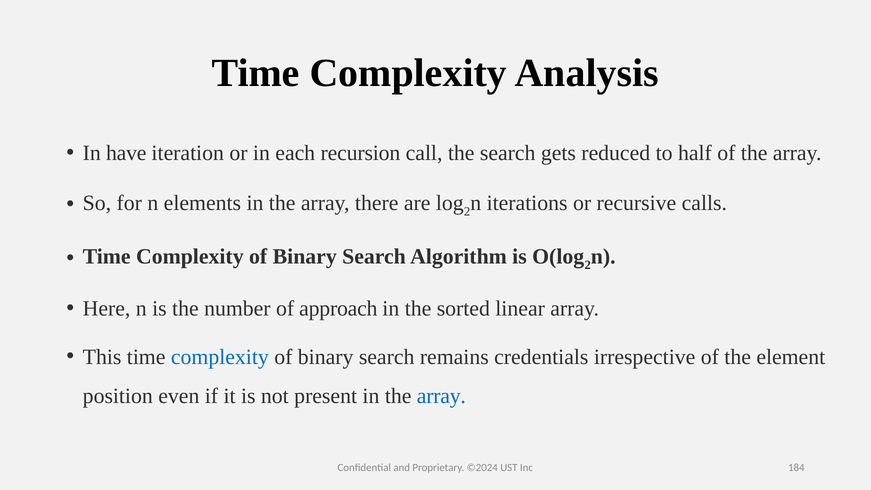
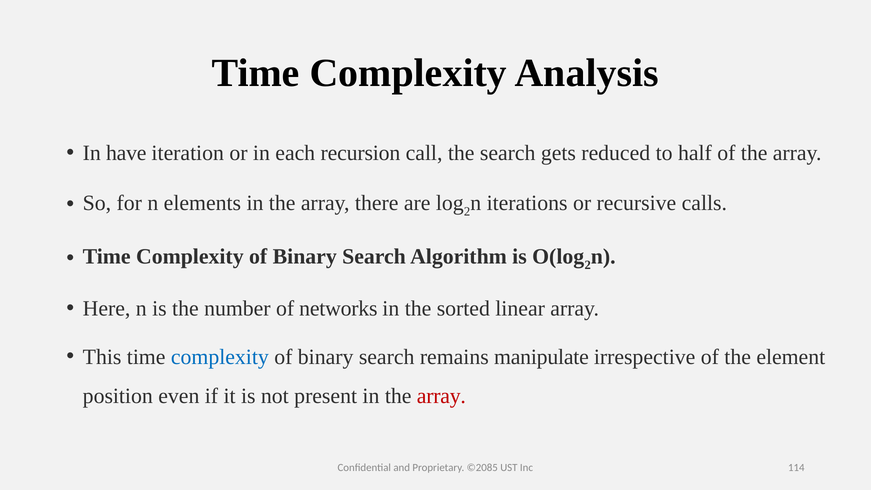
approach: approach -> networks (338, 309)
credentials: credentials -> manipulate (541, 357)
array colour: blue -> red (441, 396)
©2024: ©2024 -> ©2085 (482, 468)
184: 184 -> 114 (796, 468)
